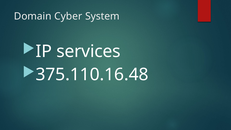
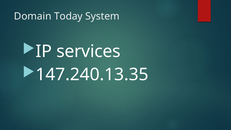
Cyber: Cyber -> Today (68, 16)
375.110.16.48: 375.110.16.48 -> 147.240.13.35 (92, 75)
